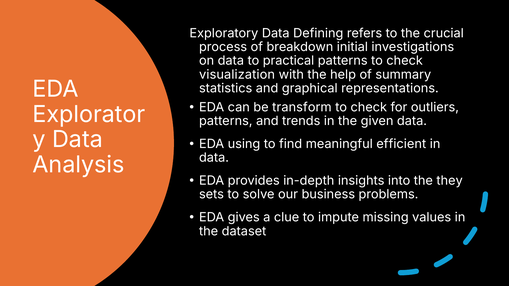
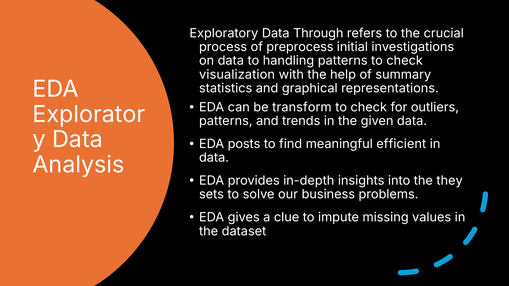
Defining: Defining -> Through (318, 33)
breakdown: breakdown -> preprocess (300, 47)
practical: practical -> handling (288, 61)
using: using -> posts (244, 144)
